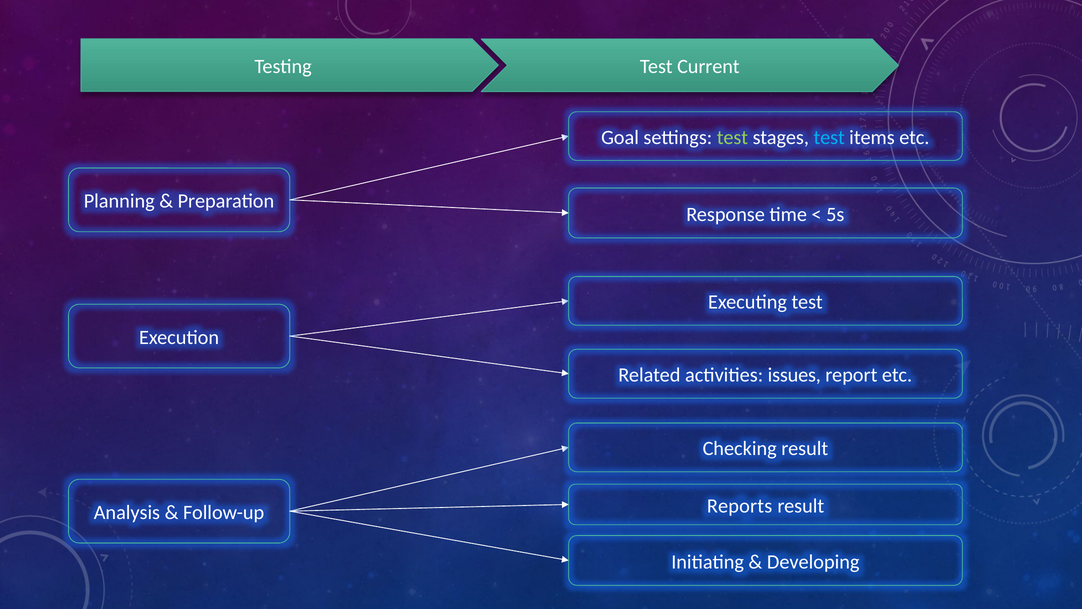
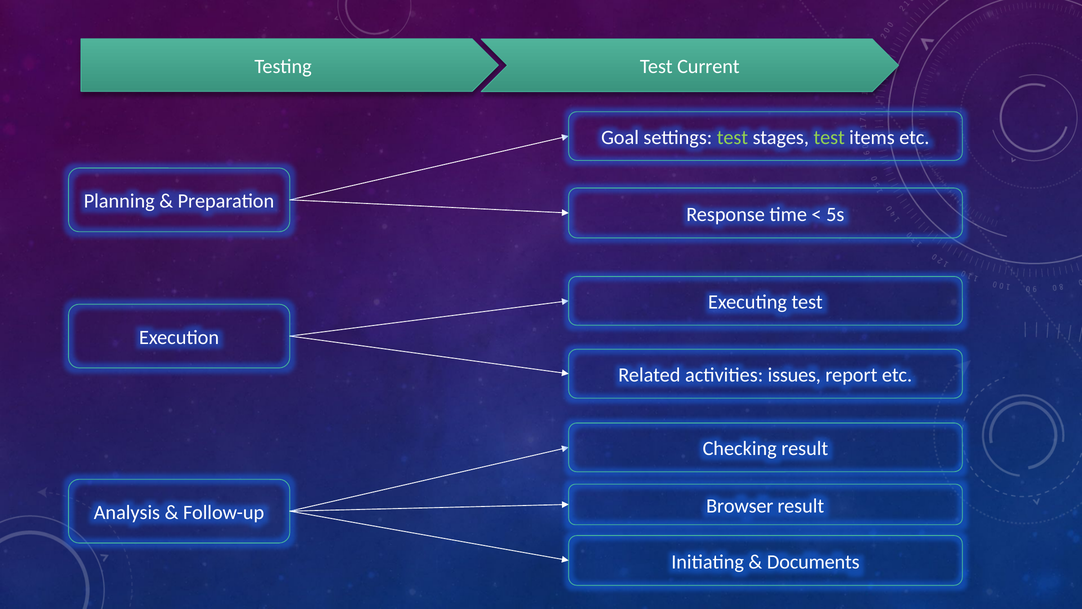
test colour: light blue -> light green (829, 137)
Reports: Reports -> Browser (740, 506)
Developing: Developing -> Documents (813, 561)
